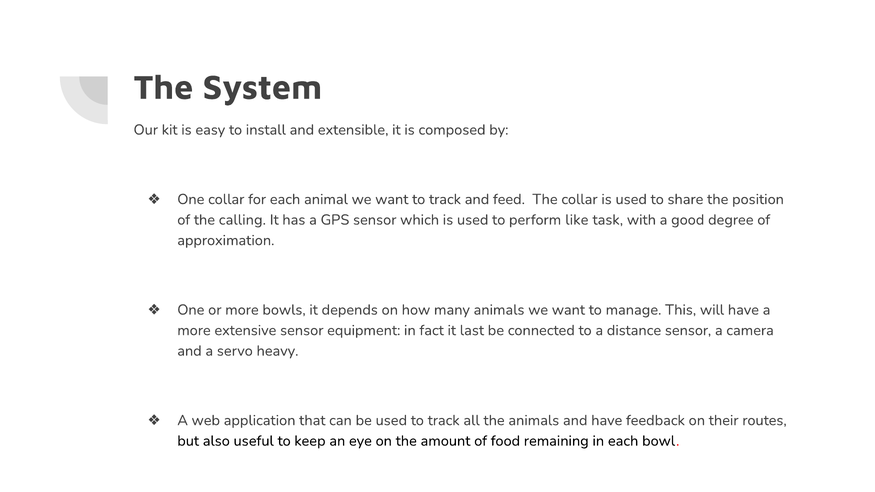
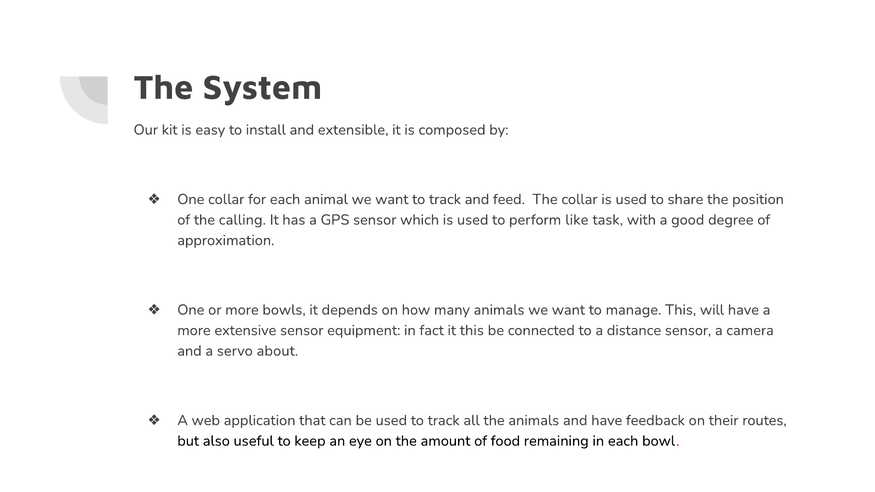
it last: last -> this (472, 330)
heavy: heavy -> about (277, 351)
